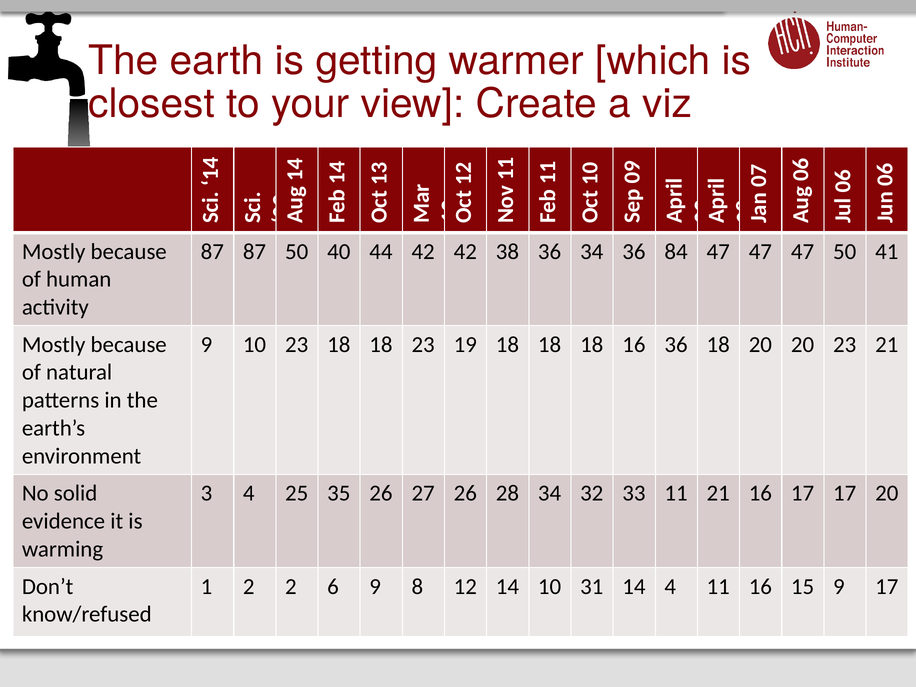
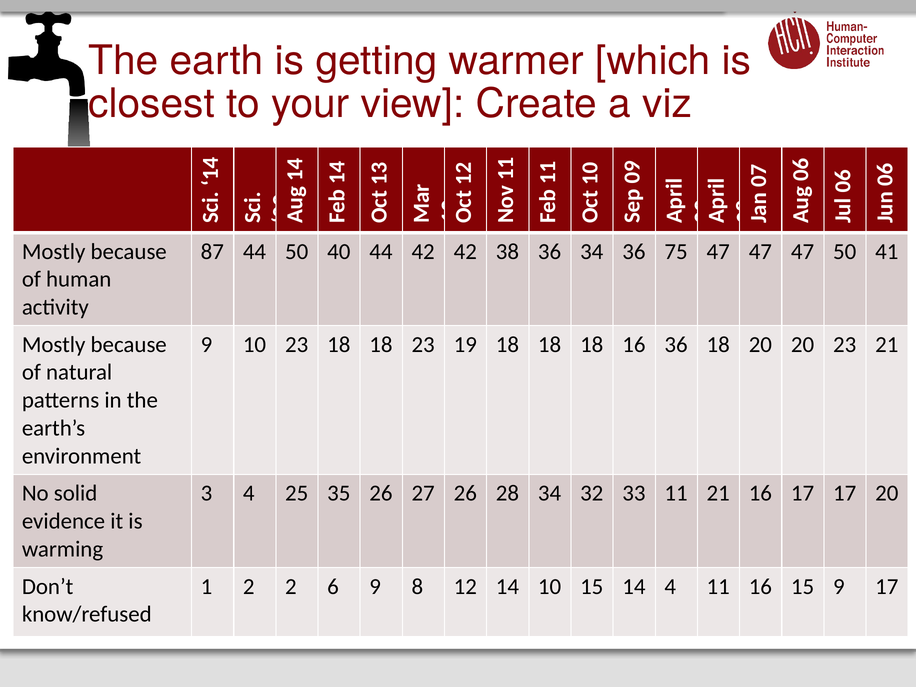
87 87: 87 -> 44 (254, 251)
84: 84 -> 75 (676, 251)
10 31: 31 -> 15 (592, 586)
